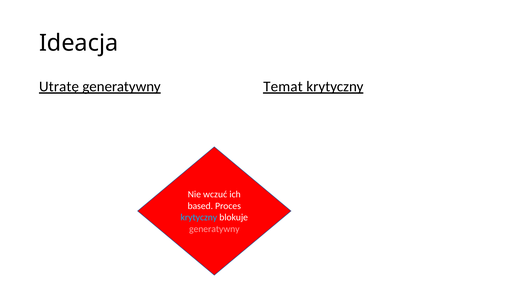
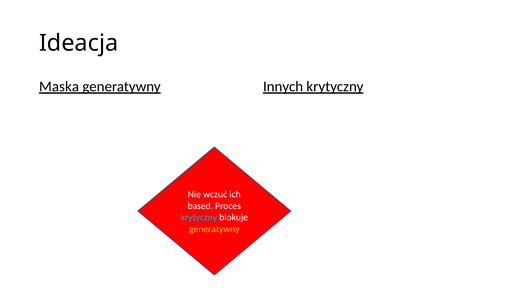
Utratę: Utratę -> Maska (59, 87)
Temat: Temat -> Innych (283, 87)
generatywny colour: pink -> yellow (214, 229)
